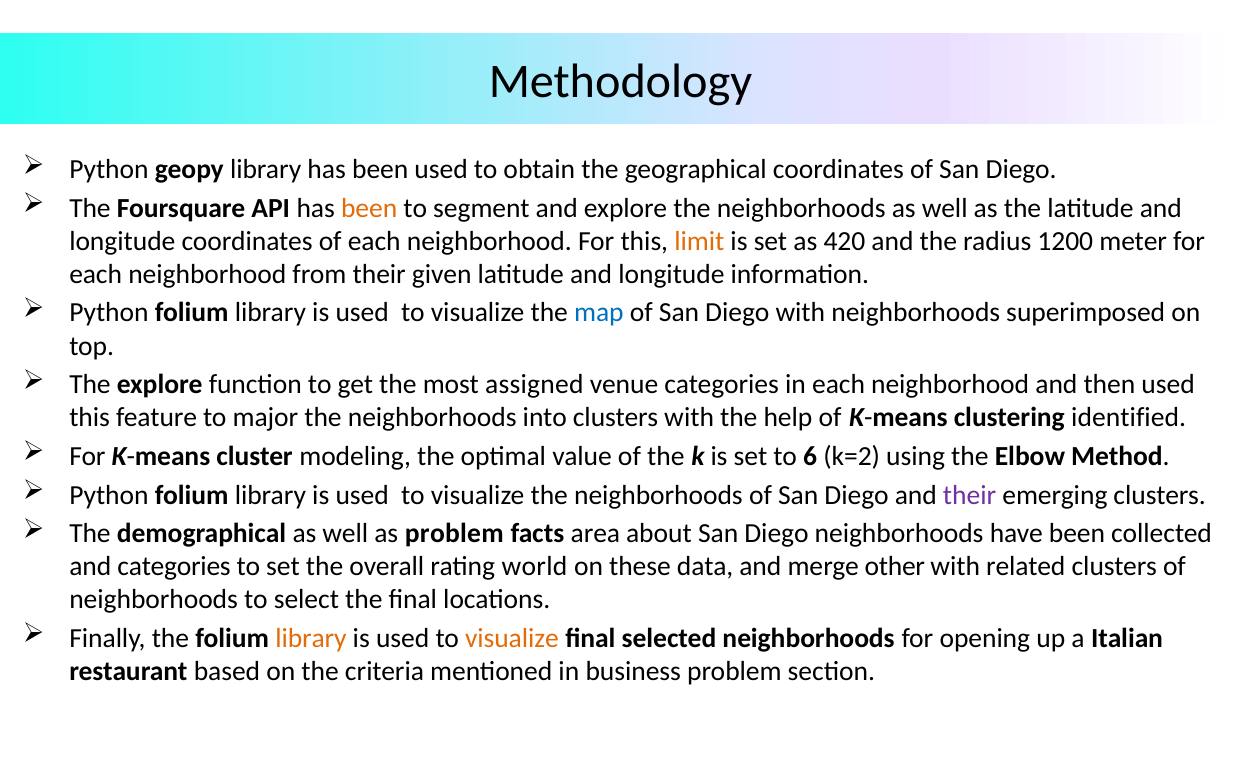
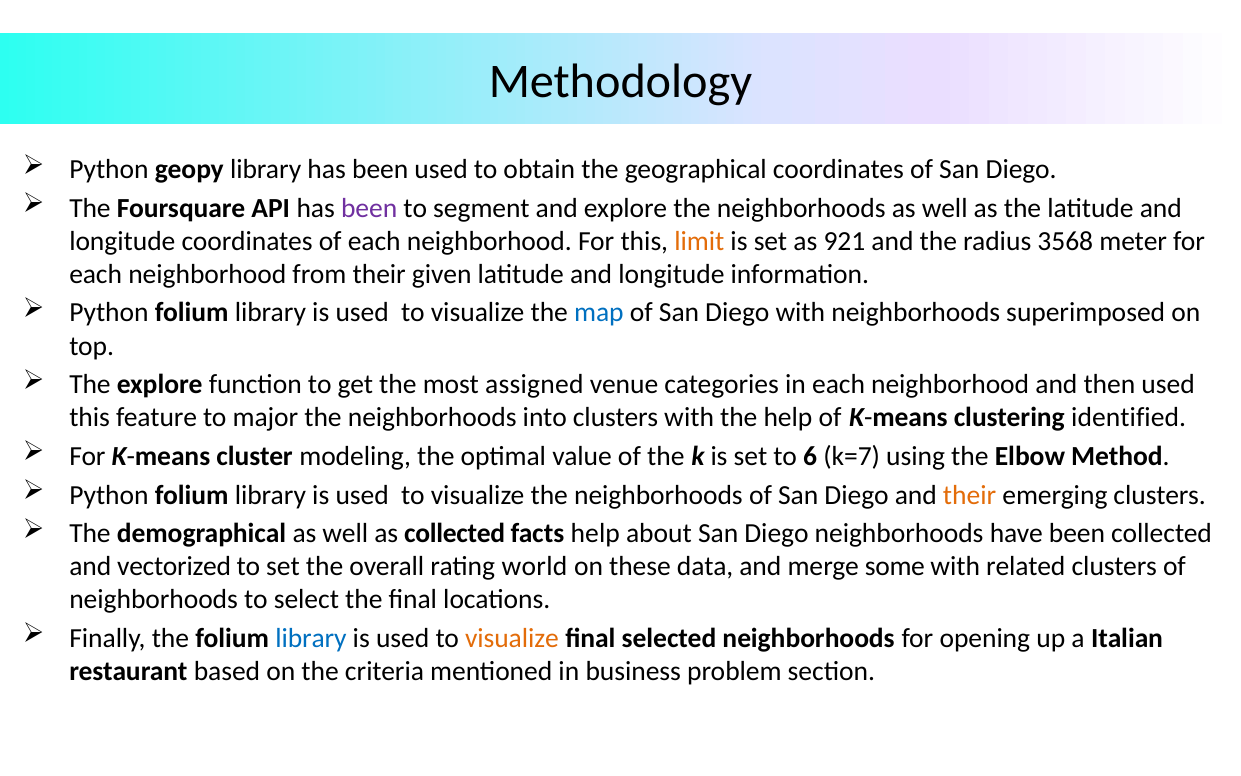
been colour: orange -> purple (369, 208)
420: 420 -> 921 (844, 241)
1200: 1200 -> 3568 (1065, 241)
k=2: k=2 -> k=7 (852, 456)
their colour: purple -> orange (970, 495)
as problem: problem -> collected (455, 533)
facts area: area -> help (595, 533)
and categories: categories -> vectorized (174, 566)
other: other -> some (895, 566)
library colour: orange -> blue (311, 638)
